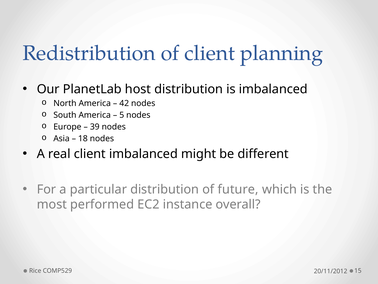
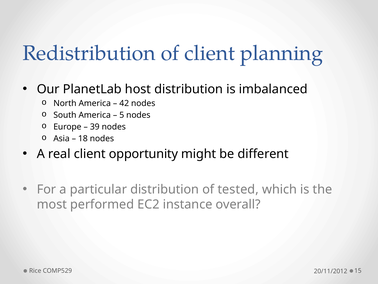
client imbalanced: imbalanced -> opportunity (143, 154)
future: future -> tested (238, 189)
